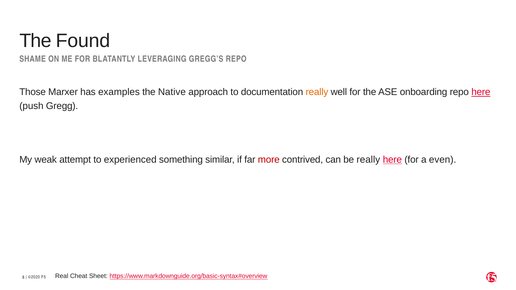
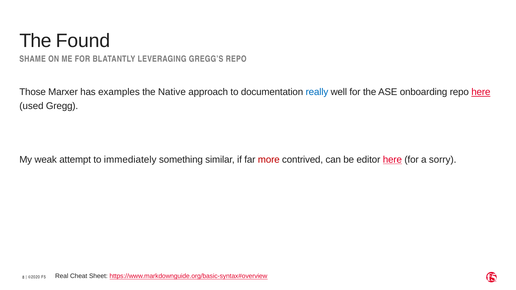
really colour: orange -> blue (317, 92)
push: push -> used (31, 106)
experienced: experienced -> immediately (130, 160)
be really: really -> editor (368, 160)
even: even -> sorry (443, 160)
